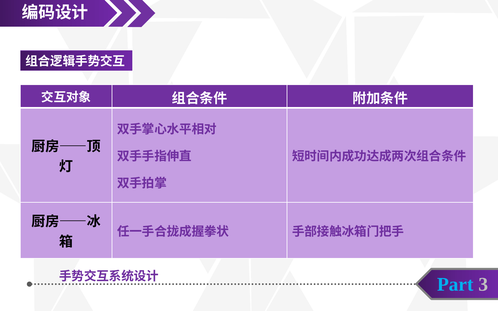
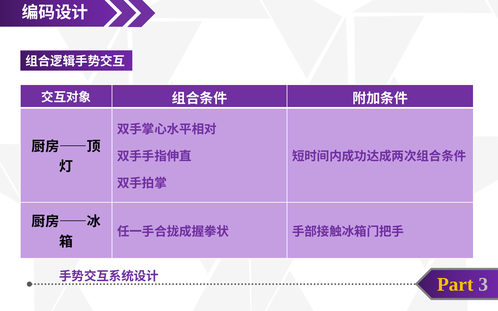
Part colour: light blue -> yellow (455, 285)
